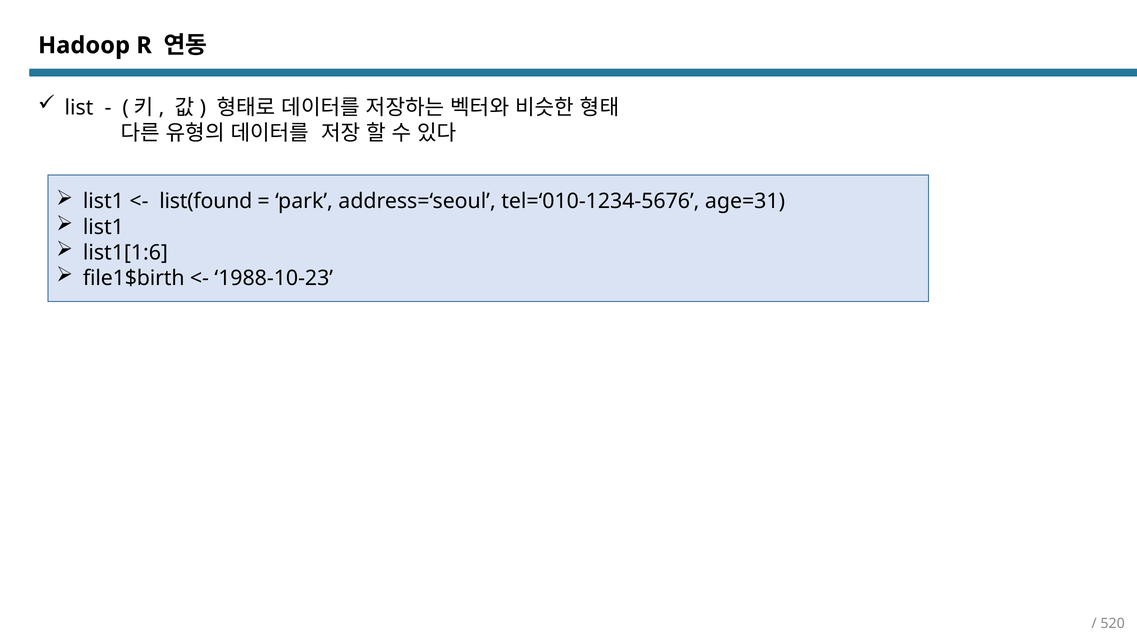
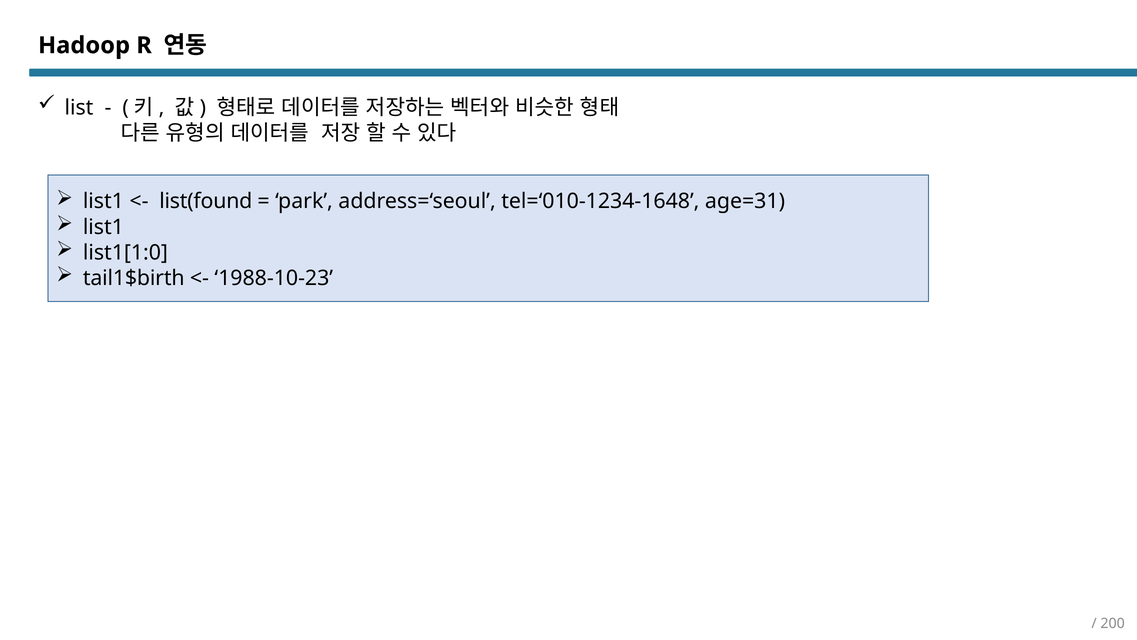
tel=‘010-1234-5676: tel=‘010-1234-5676 -> tel=‘010-1234-1648 (600, 201)
list1[1:6: list1[1:6 -> list1[1:0 (125, 252)
file1$birth: file1$birth -> tail1$birth (134, 278)
520: 520 -> 200 (1113, 623)
